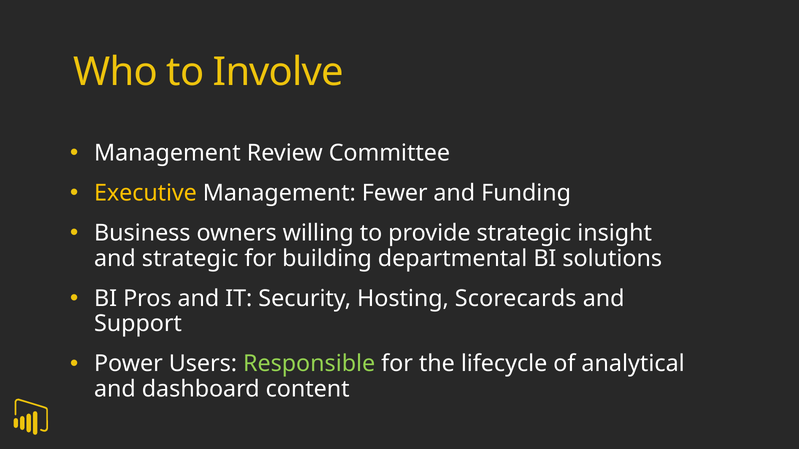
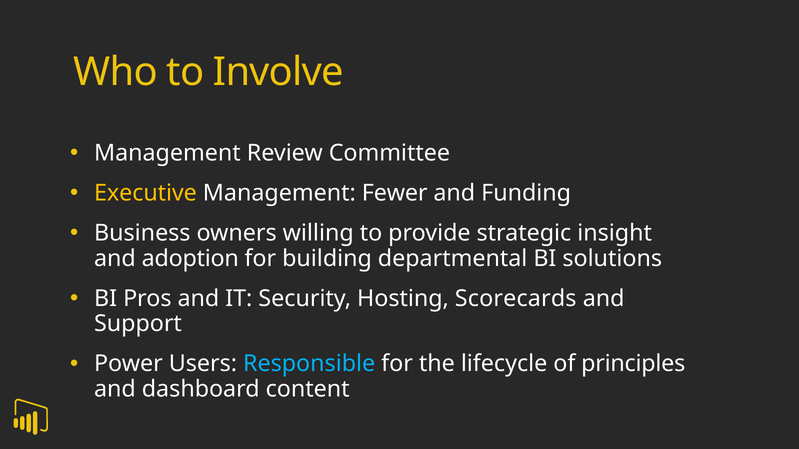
and strategic: strategic -> adoption (190, 259)
Responsible colour: light green -> light blue (309, 364)
analytical: analytical -> principles (633, 364)
